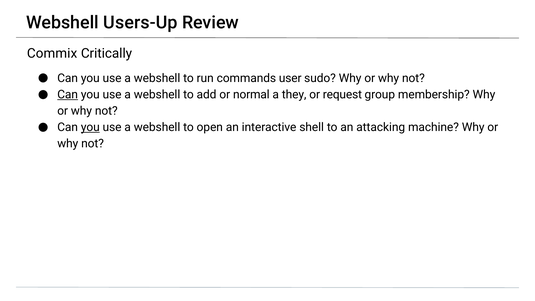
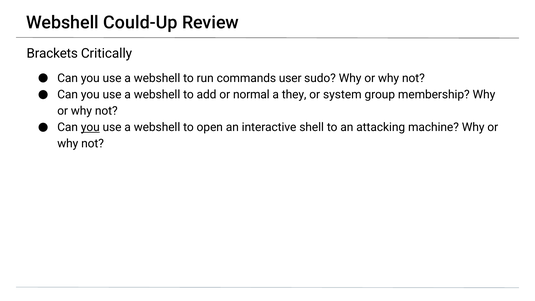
Users-Up: Users-Up -> Could-Up (140, 23)
Commix: Commix -> Brackets (52, 53)
Can underline: present -> none (68, 95)
request: request -> system (342, 95)
